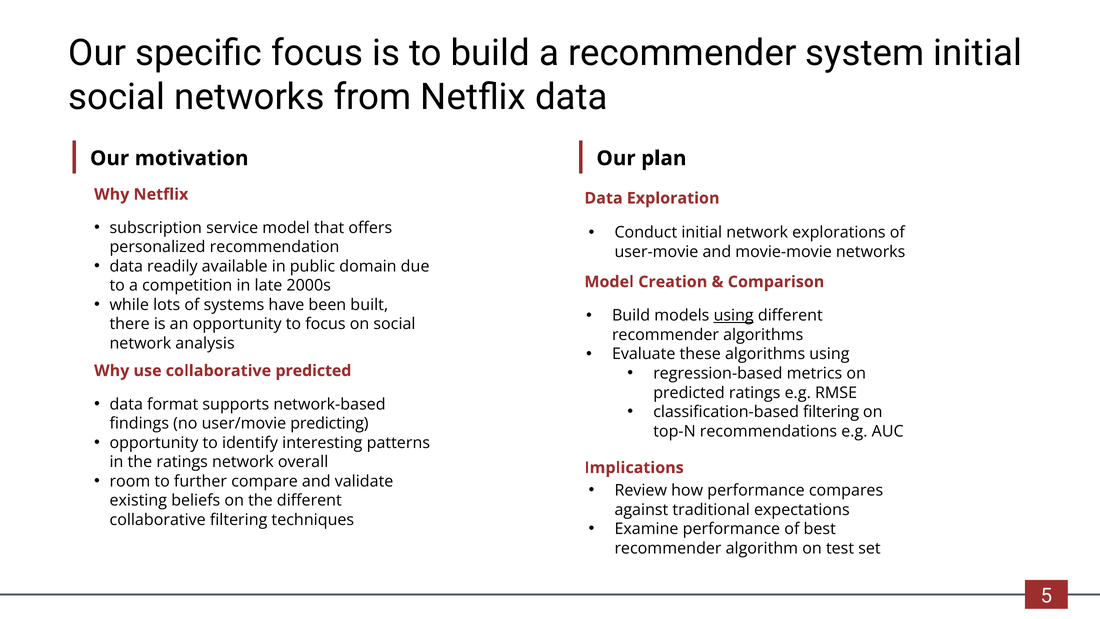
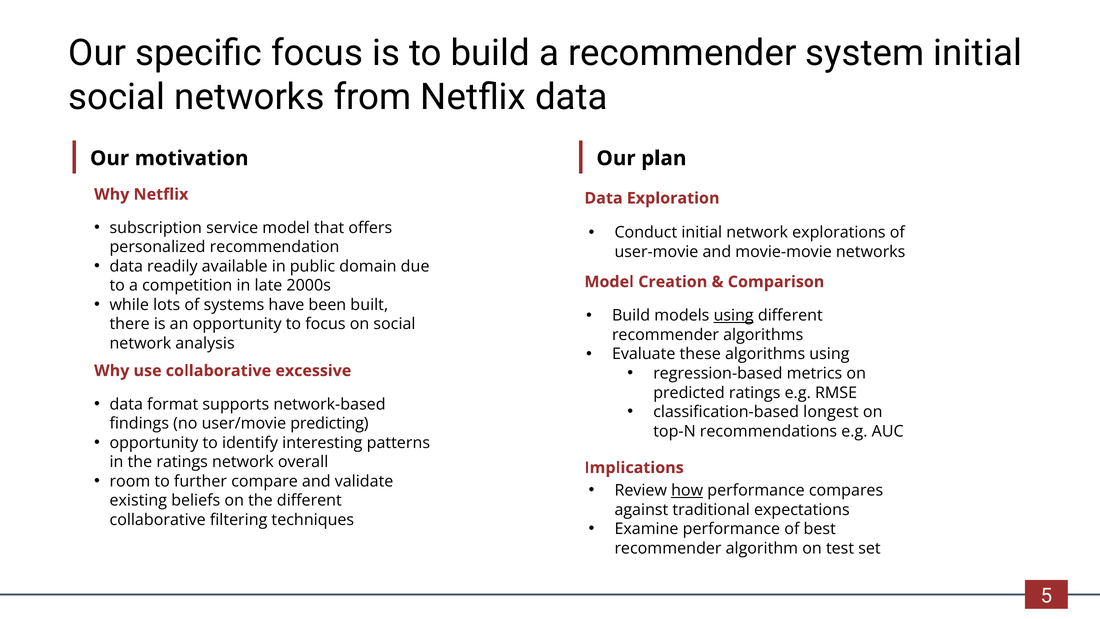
collaborative predicted: predicted -> excessive (313, 371)
classification-based filtering: filtering -> longest (831, 412)
how underline: none -> present (687, 490)
